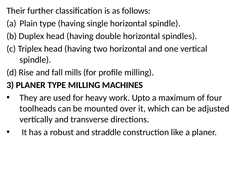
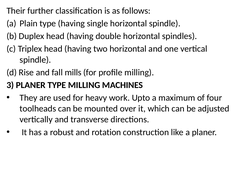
straddle: straddle -> rotation (106, 132)
